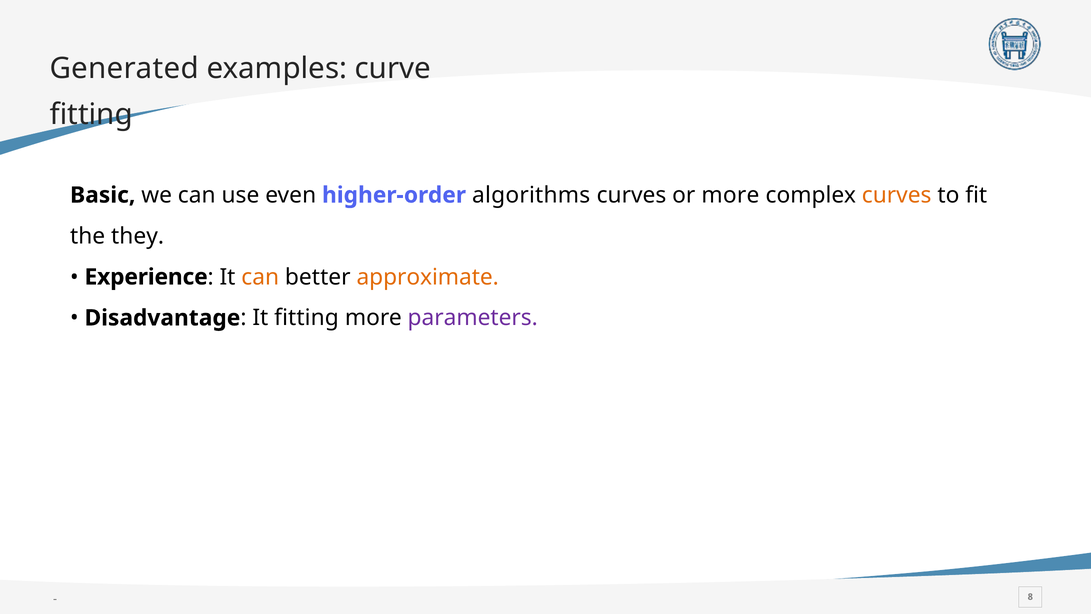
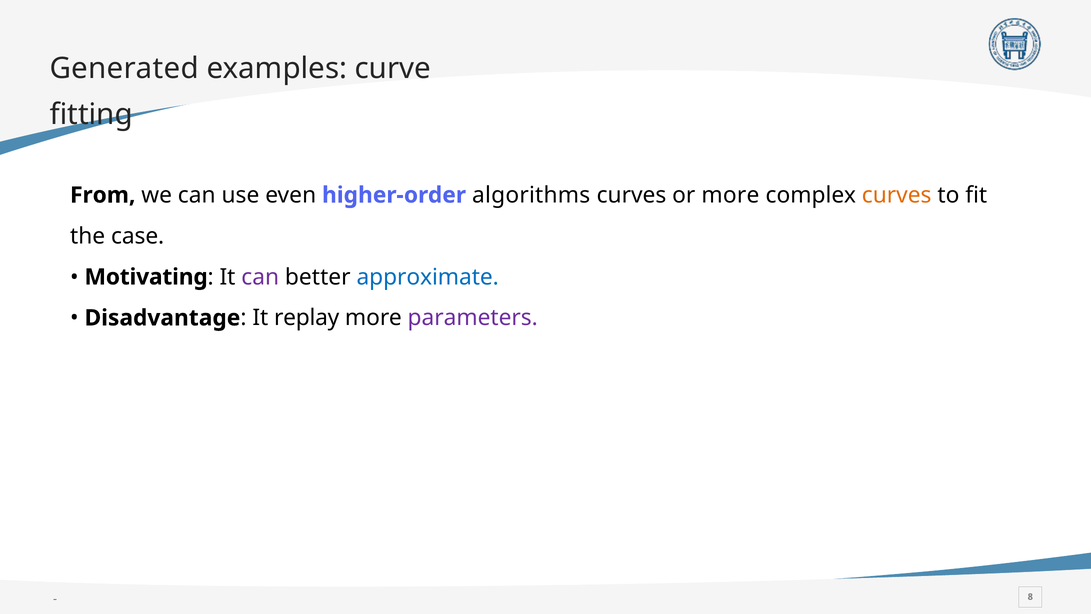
Basic: Basic -> From (103, 195)
they: they -> case (138, 236)
Experience: Experience -> Motivating (146, 277)
can colour: orange -> purple (260, 277)
approximate colour: orange -> blue (428, 277)
It fitting: fitting -> replay (307, 318)
